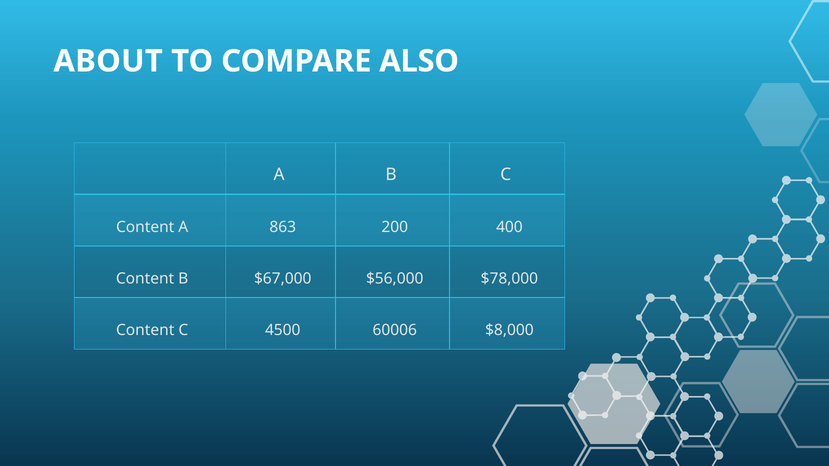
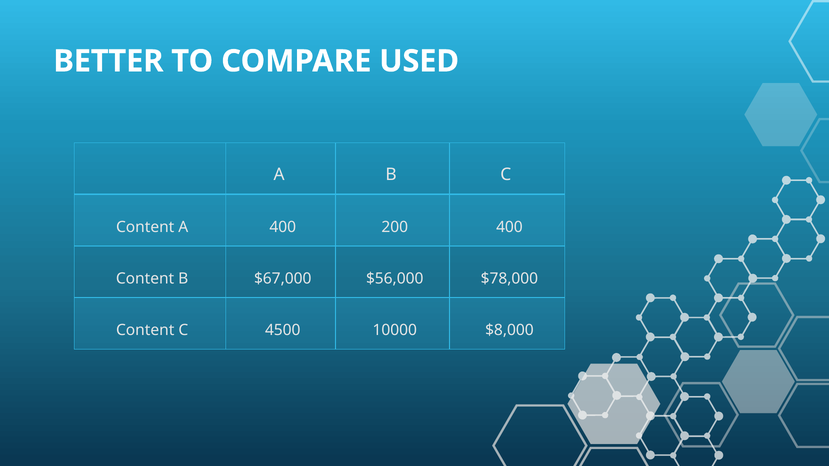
ABOUT: ABOUT -> BETTER (108, 61)
ALSO: ALSO -> USED (419, 61)
A 863: 863 -> 400 (283, 227)
60006: 60006 -> 10000 (395, 330)
